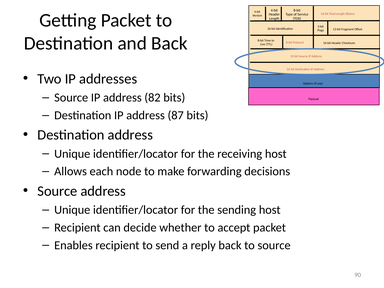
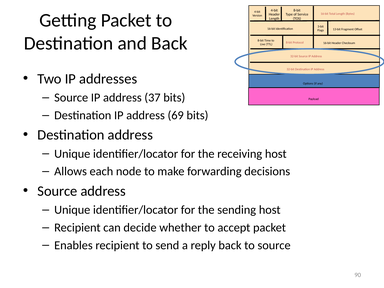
82: 82 -> 37 (152, 98)
87: 87 -> 69 (176, 115)
